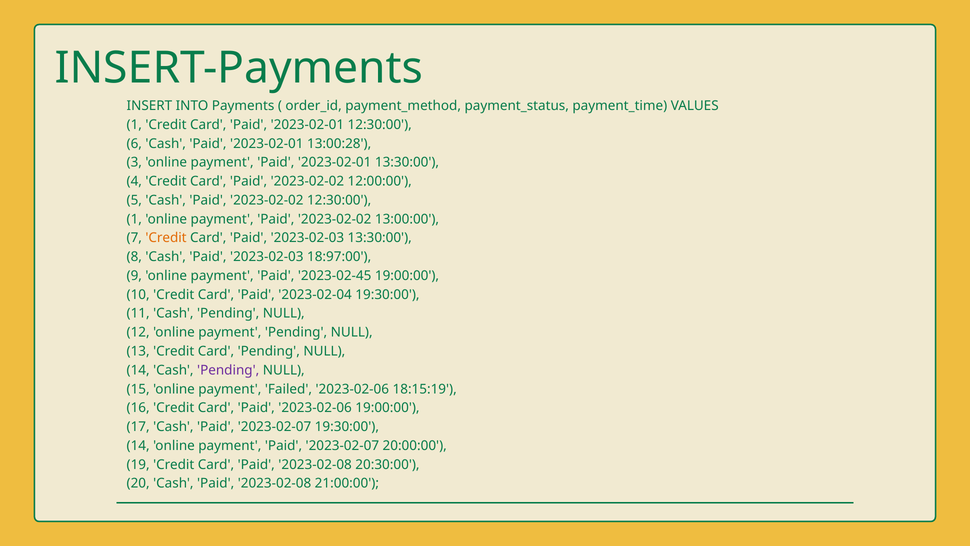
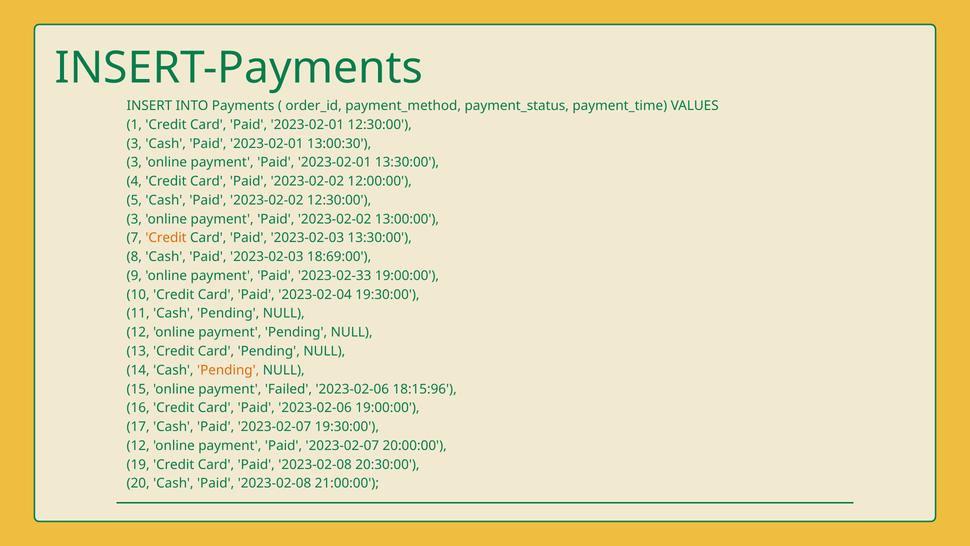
6: 6 -> 3 (134, 144)
13:00:28: 13:00:28 -> 13:00:30 (339, 144)
1: 1 -> 3 (134, 219)
18:97:00: 18:97:00 -> 18:69:00 (339, 257)
2023-02-45: 2023-02-45 -> 2023-02-33 (335, 276)
Pending colour: purple -> orange (228, 370)
18:15:19: 18:15:19 -> 18:15:96 (425, 389)
14: 14 -> 12 (138, 445)
